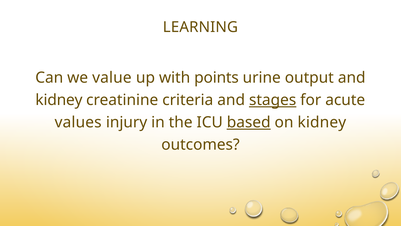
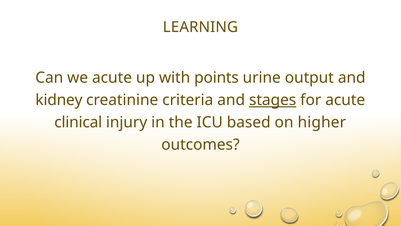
we value: value -> acute (112, 78)
values: values -> clinical (78, 122)
based underline: present -> none (249, 122)
on kidney: kidney -> higher (322, 122)
